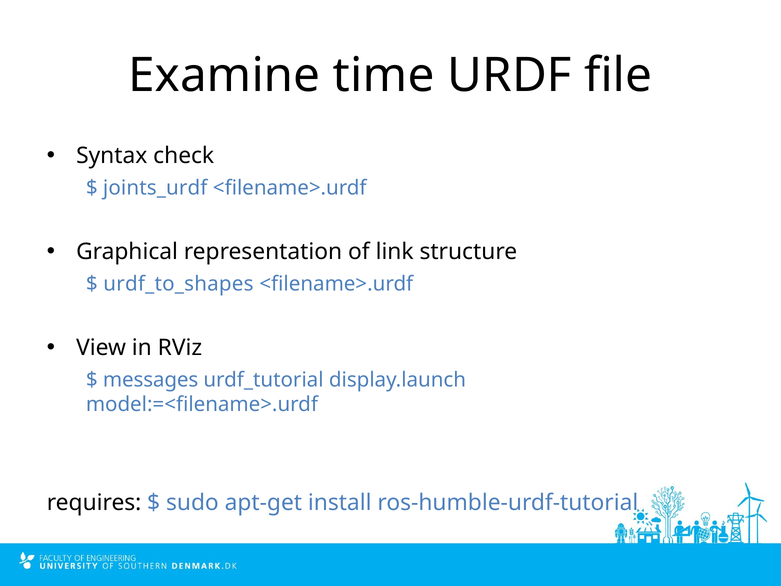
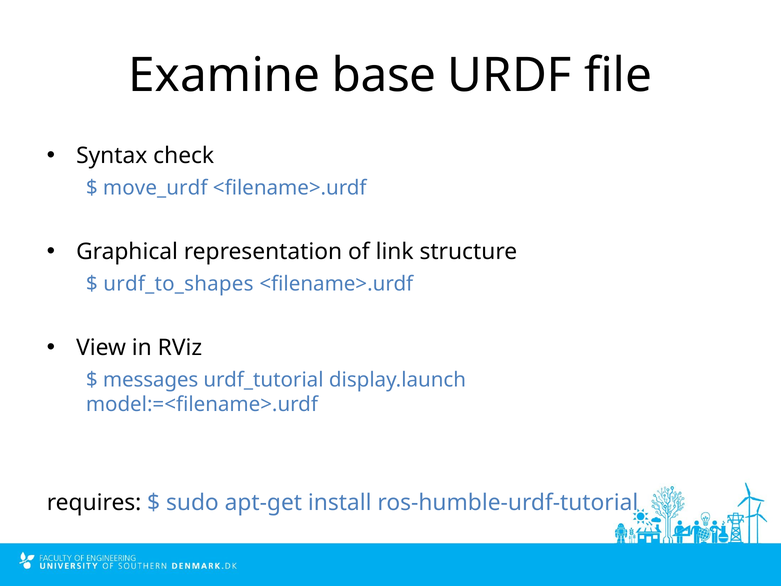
time: time -> base (384, 76)
joints_urdf: joints_urdf -> move_urdf (155, 188)
